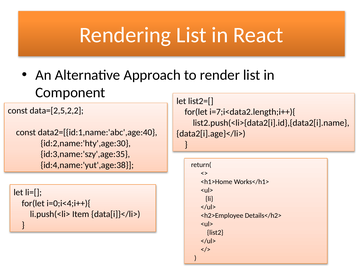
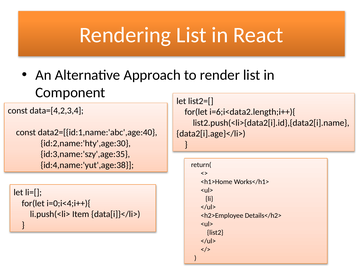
data=[2,5,2,2: data=[2,5,2,2 -> data=[4,2,3,4 (57, 111)
i=7;i<data2.length;i++){: i=7;i<data2.length;i++){ -> i=6;i<data2.length;i++){ (252, 112)
